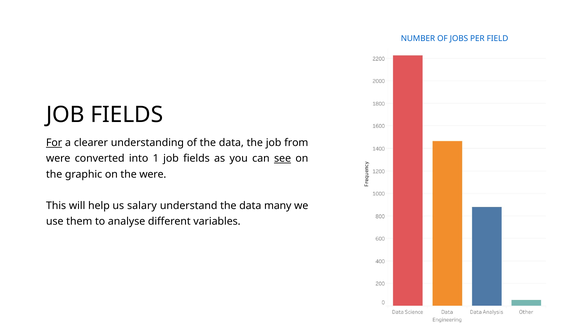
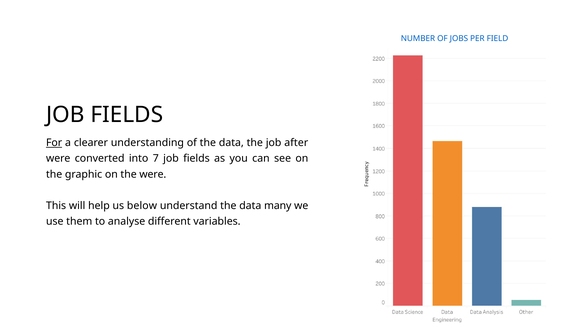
from: from -> after (296, 143)
1: 1 -> 7 (156, 159)
see underline: present -> none (283, 159)
salary: salary -> below (142, 206)
